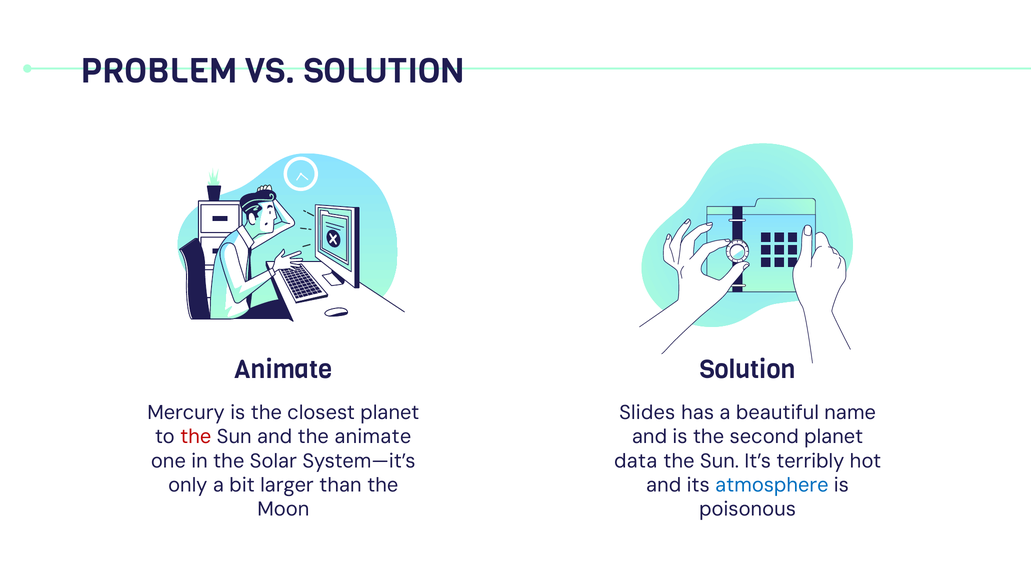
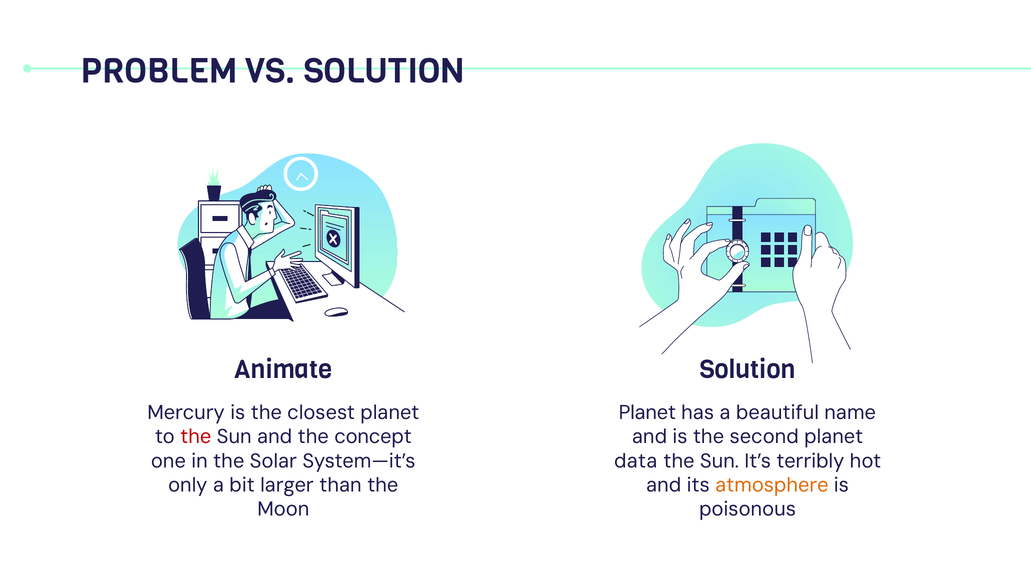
Slides: Slides -> Planet (647, 413)
the animate: animate -> concept (373, 437)
atmosphere colour: blue -> orange (772, 485)
